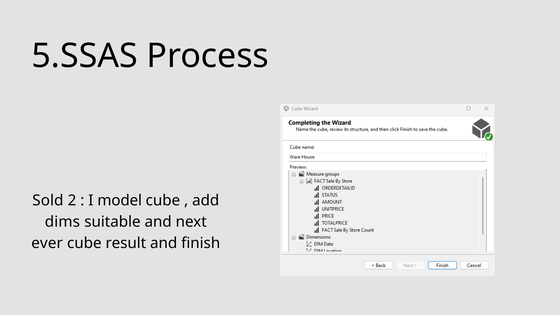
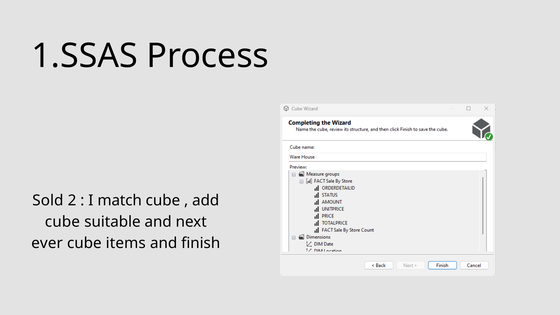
5.SSAS: 5.SSAS -> 1.SSAS (85, 56)
model: model -> match (120, 201)
dims: dims -> cube (62, 222)
result: result -> items (126, 243)
